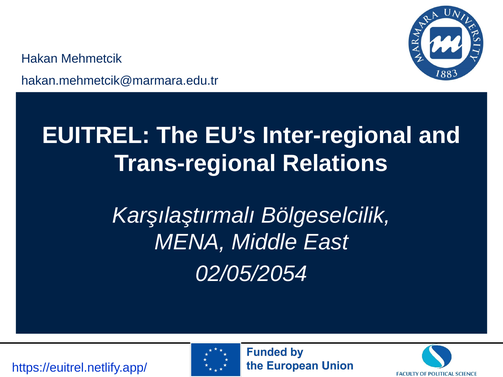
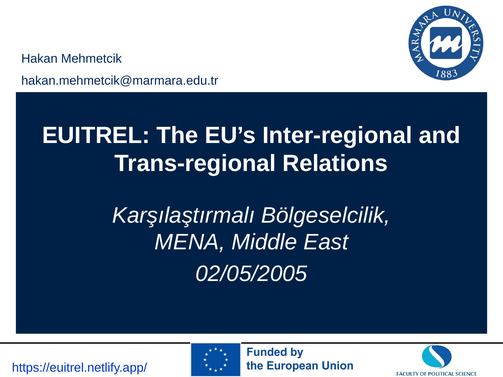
02/05/2054: 02/05/2054 -> 02/05/2005 (251, 274)
